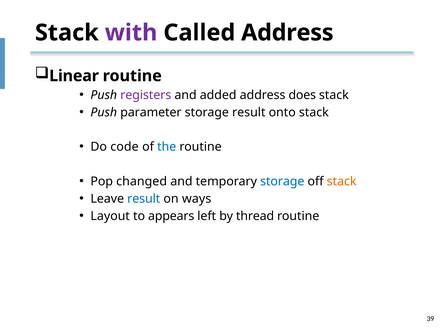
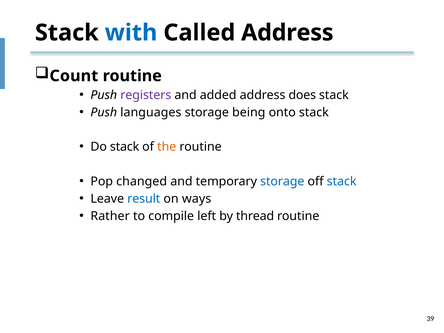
with colour: purple -> blue (131, 33)
Linear: Linear -> Count (74, 76)
parameter: parameter -> languages (151, 112)
storage result: result -> being (249, 112)
Do code: code -> stack (125, 147)
the colour: blue -> orange (167, 147)
stack colour: orange -> blue (342, 181)
Layout: Layout -> Rather (110, 216)
appears: appears -> compile (171, 216)
